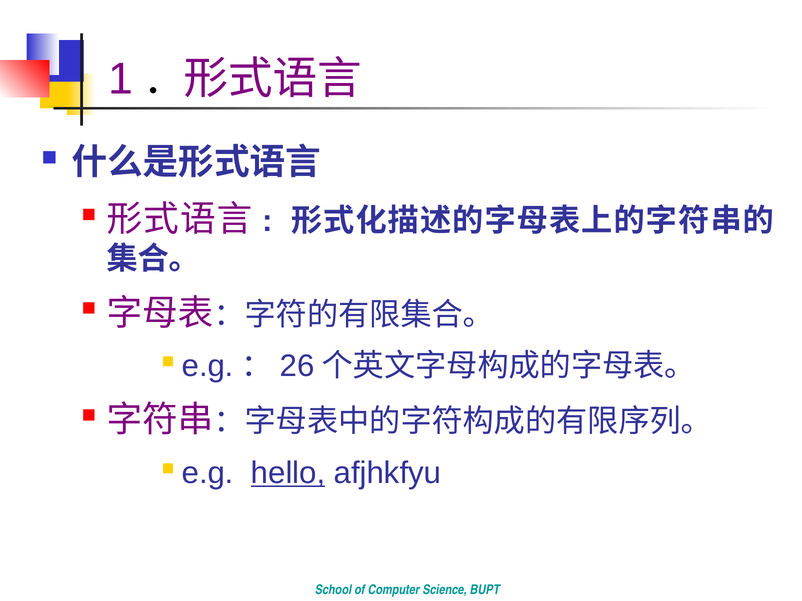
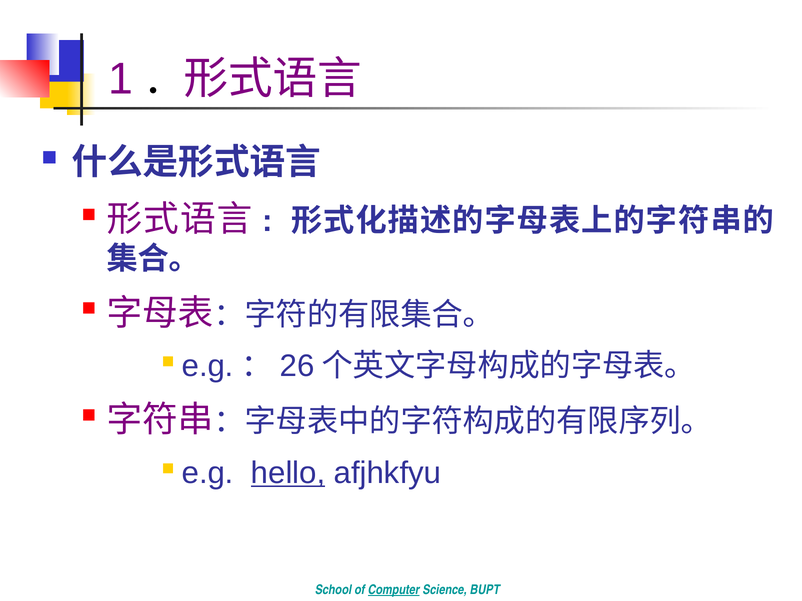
Computer underline: none -> present (394, 590)
